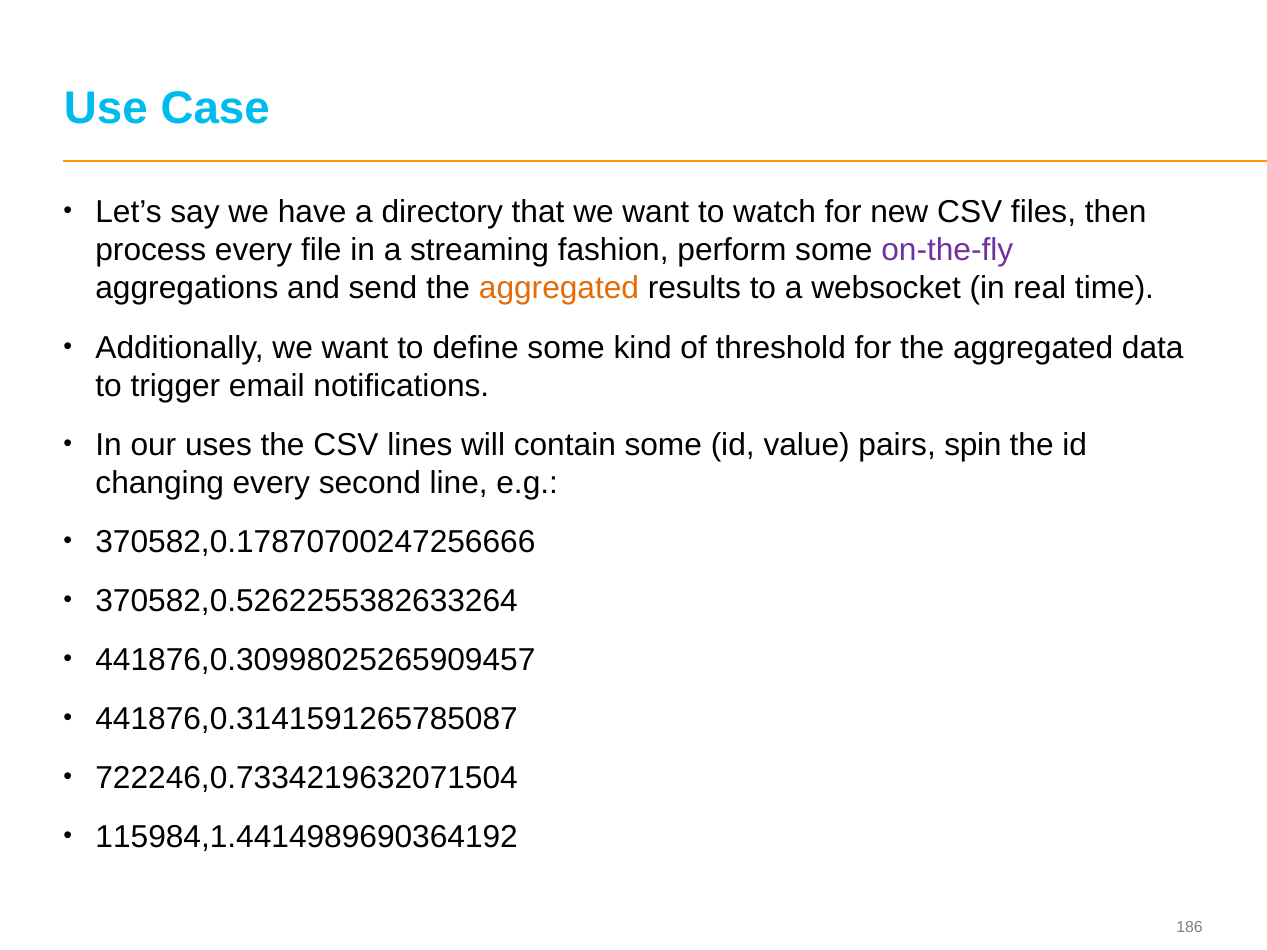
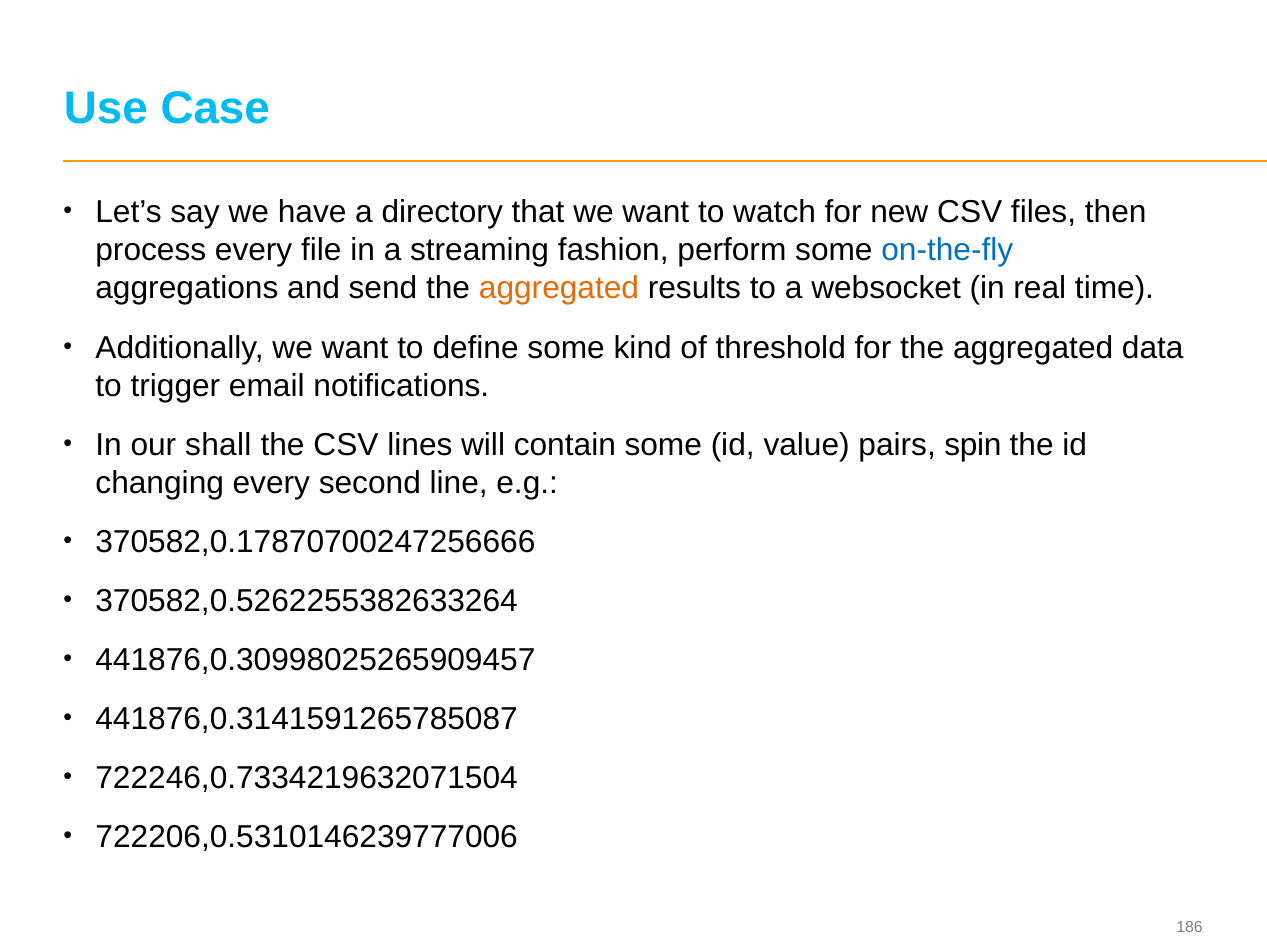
on-the-fly colour: purple -> blue (947, 251)
uses: uses -> shall (218, 445)
115984,1.4414989690364192: 115984,1.4414989690364192 -> 722206,0.5310146239777006 (307, 837)
